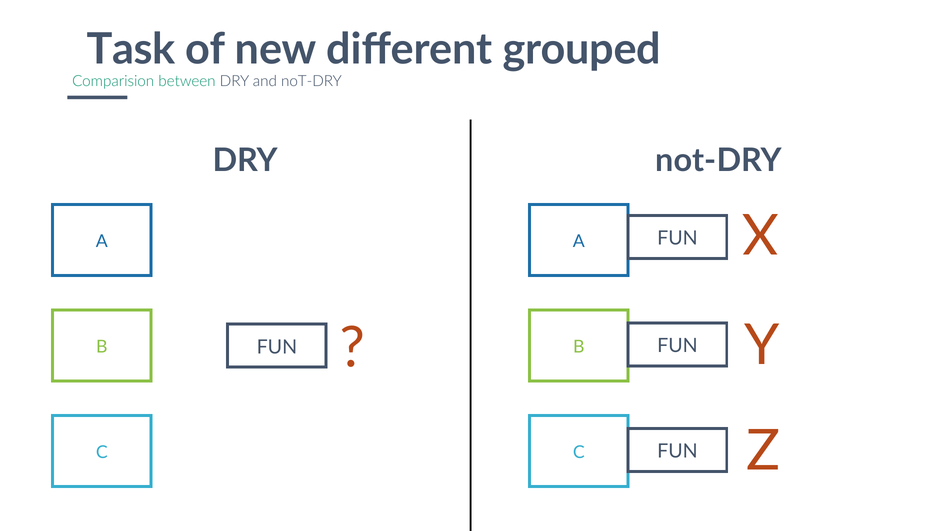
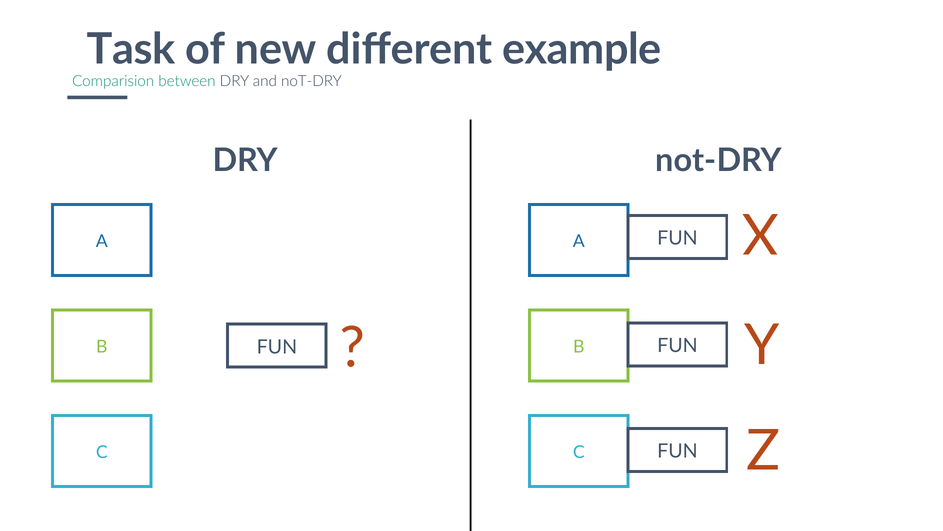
grouped: grouped -> example (582, 49)
